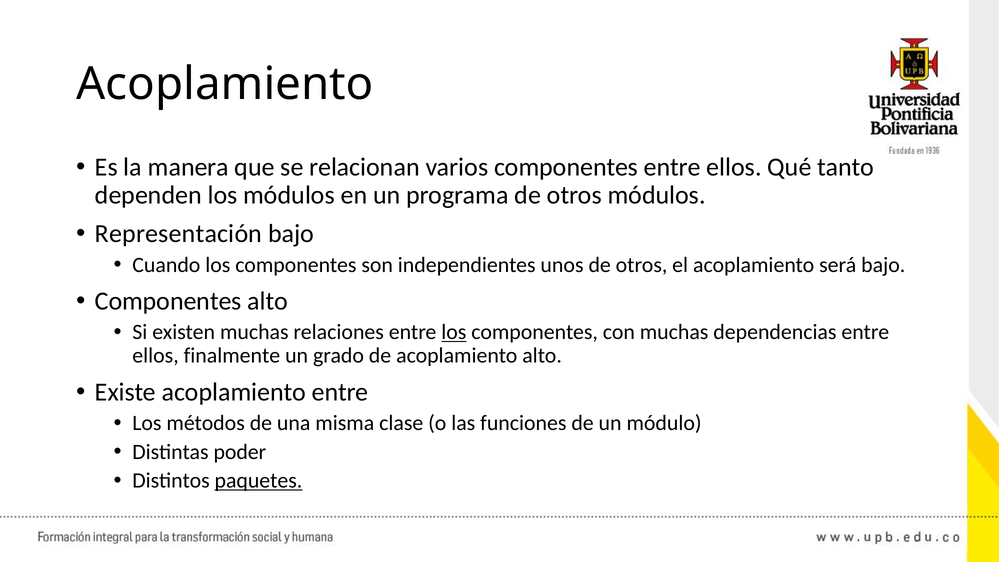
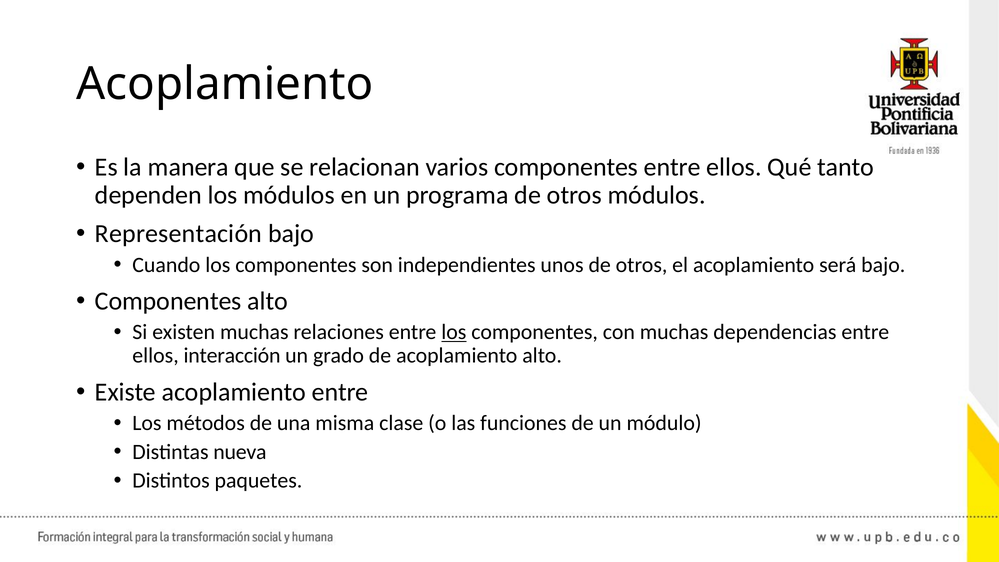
finalmente: finalmente -> interacción (232, 356)
poder: poder -> nueva (240, 452)
paquetes underline: present -> none (258, 481)
